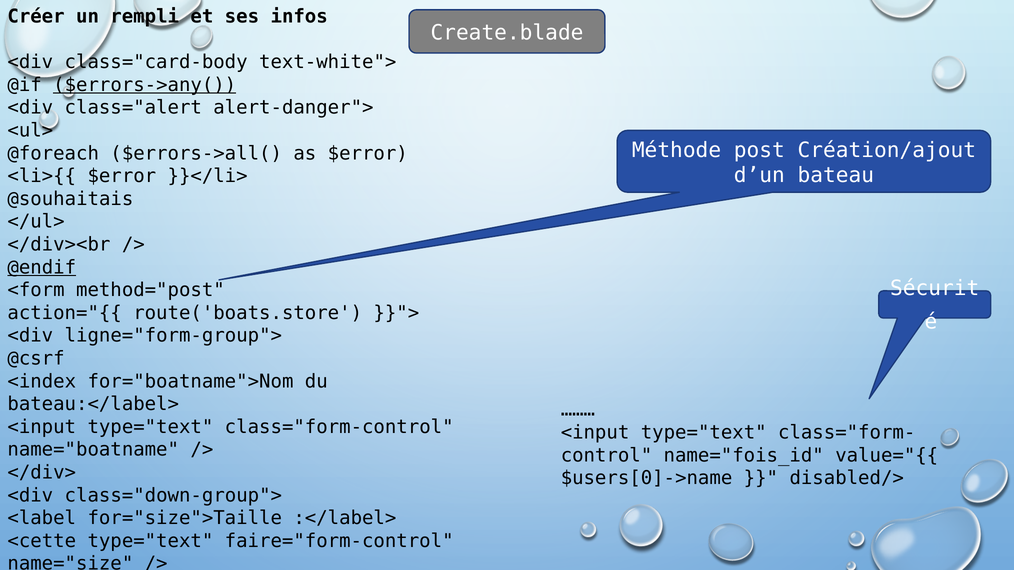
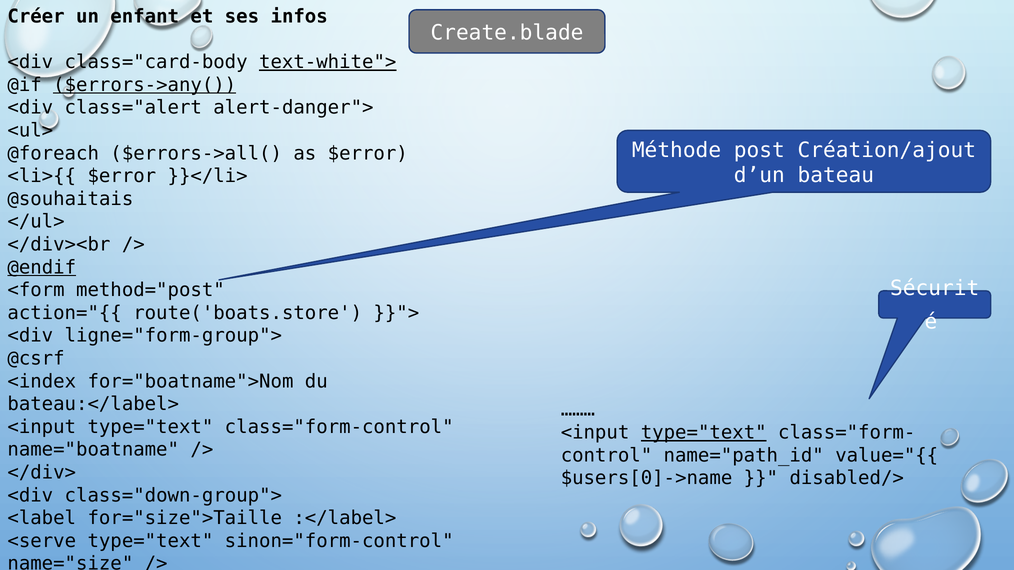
rempli: rempli -> enfant (145, 16)
text-white"> underline: none -> present (328, 62)
type="text underline: none -> present (704, 433)
name="fois_id: name="fois_id -> name="path_id (744, 456)
<cette: <cette -> <serve (42, 541)
faire="form-control: faire="form-control -> sinon="form-control (339, 541)
